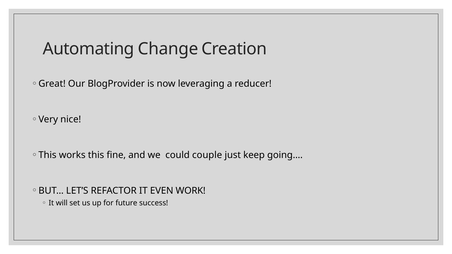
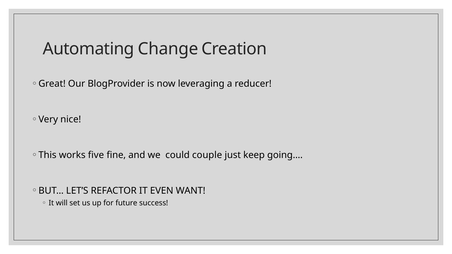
works this: this -> five (96, 155)
WORK: WORK -> WANT (191, 191)
